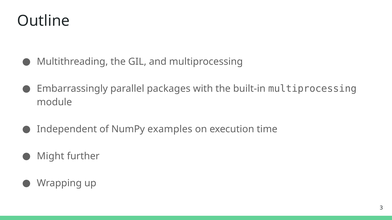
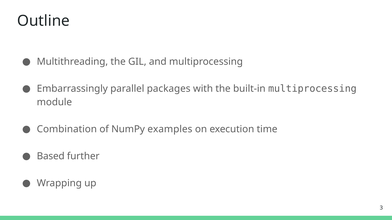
Independent: Independent -> Combination (67, 129)
Might: Might -> Based (51, 156)
